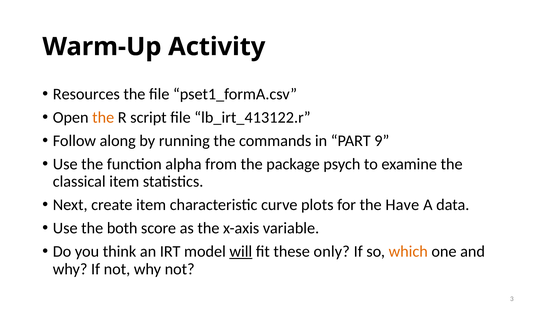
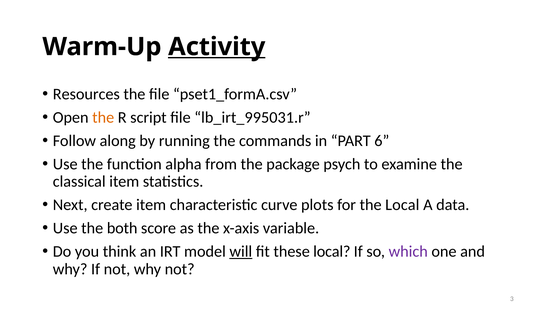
Activity underline: none -> present (217, 47)
lb_irt_413122.r: lb_irt_413122.r -> lb_irt_995031.r (252, 117)
9: 9 -> 6 (382, 141)
the Have: Have -> Local (402, 205)
these only: only -> local (332, 251)
which colour: orange -> purple (408, 251)
